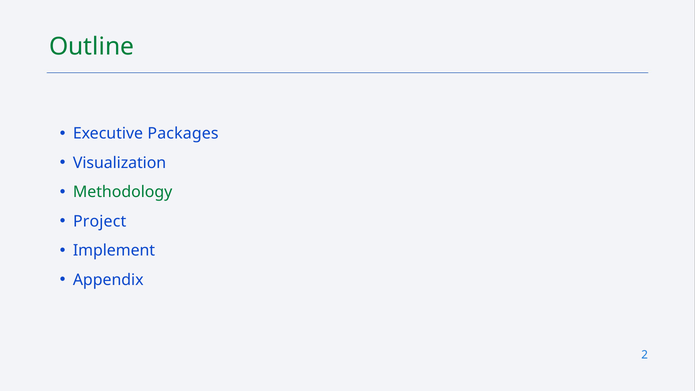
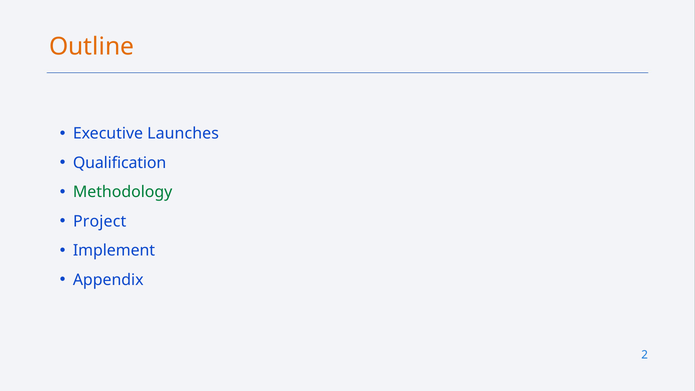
Outline colour: green -> orange (92, 46)
Packages: Packages -> Launches (183, 134)
Visualization: Visualization -> Qualification (120, 163)
